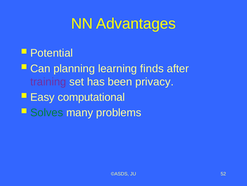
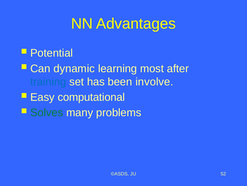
planning: planning -> dynamic (74, 68)
finds: finds -> most (152, 68)
training colour: purple -> blue (48, 81)
privacy: privacy -> involve (154, 81)
